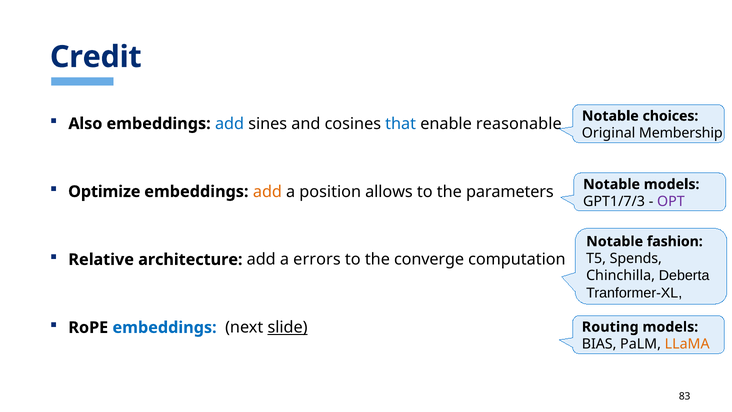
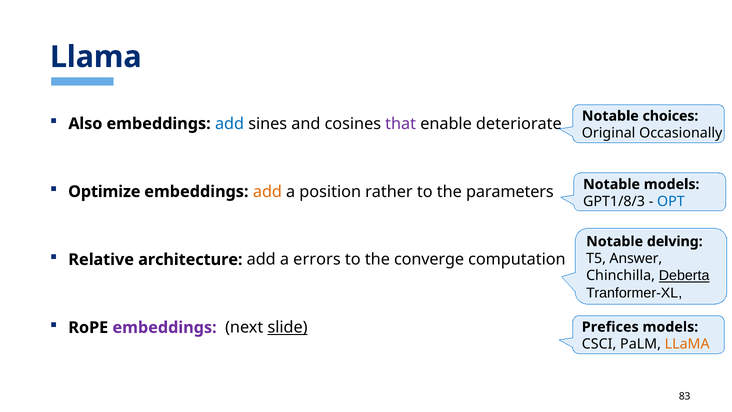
Credit: Credit -> Llama (96, 57)
that colour: blue -> purple (401, 124)
reasonable: reasonable -> deteriorate (519, 124)
Membership: Membership -> Occasionally (681, 133)
allows: allows -> rather (389, 192)
GPT1/7/3: GPT1/7/3 -> GPT1/8/3 (614, 201)
OPT colour: purple -> blue (671, 201)
fashion: fashion -> delving (675, 241)
Spends: Spends -> Answer (636, 258)
Deberta underline: none -> present (684, 276)
embeddings colour: blue -> purple (165, 327)
Routing: Routing -> Prefices (610, 327)
BIAS: BIAS -> CSCI (599, 344)
